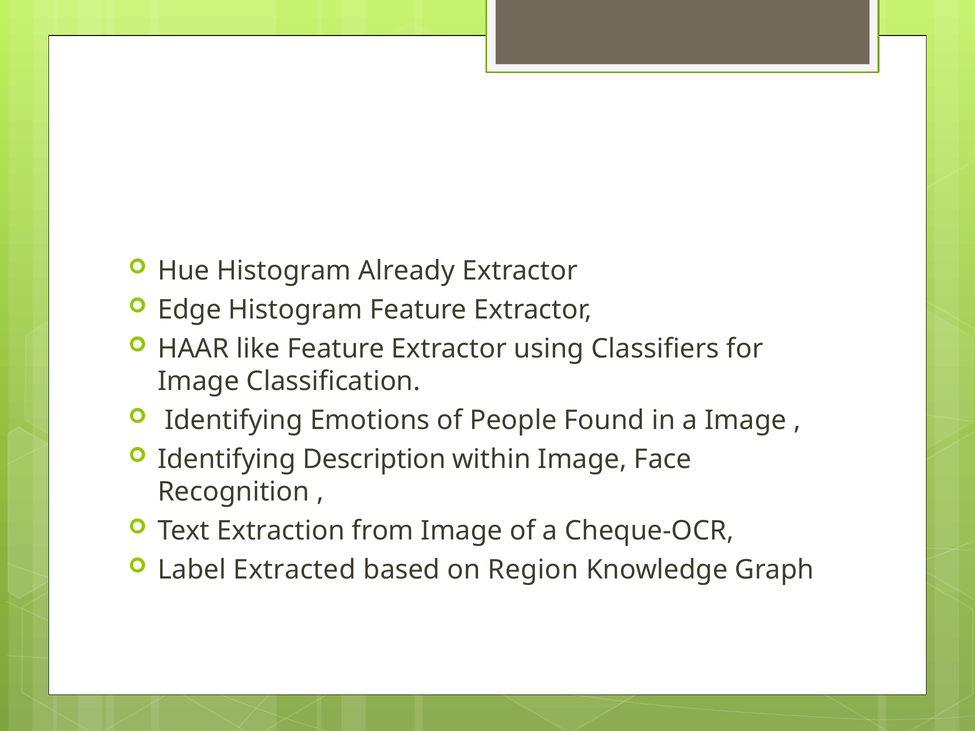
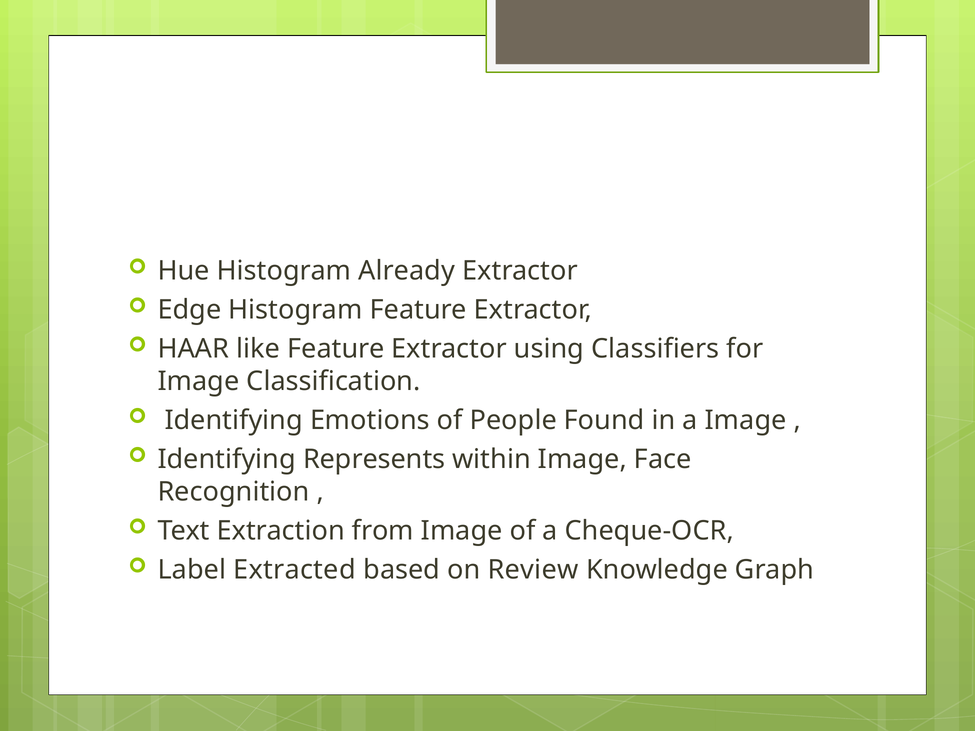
Description: Description -> Represents (374, 459)
Region: Region -> Review (533, 570)
